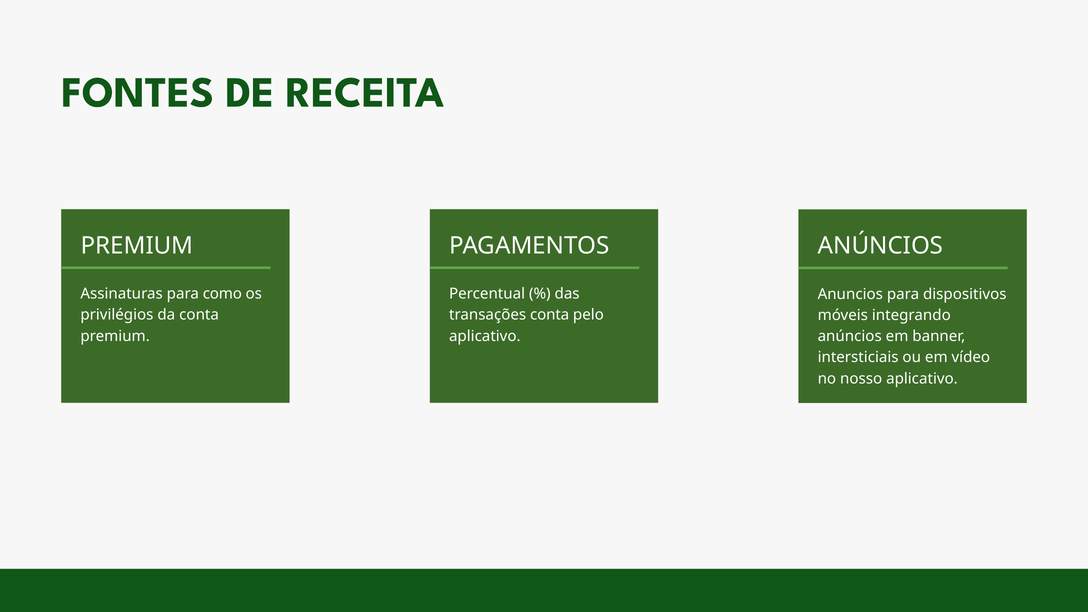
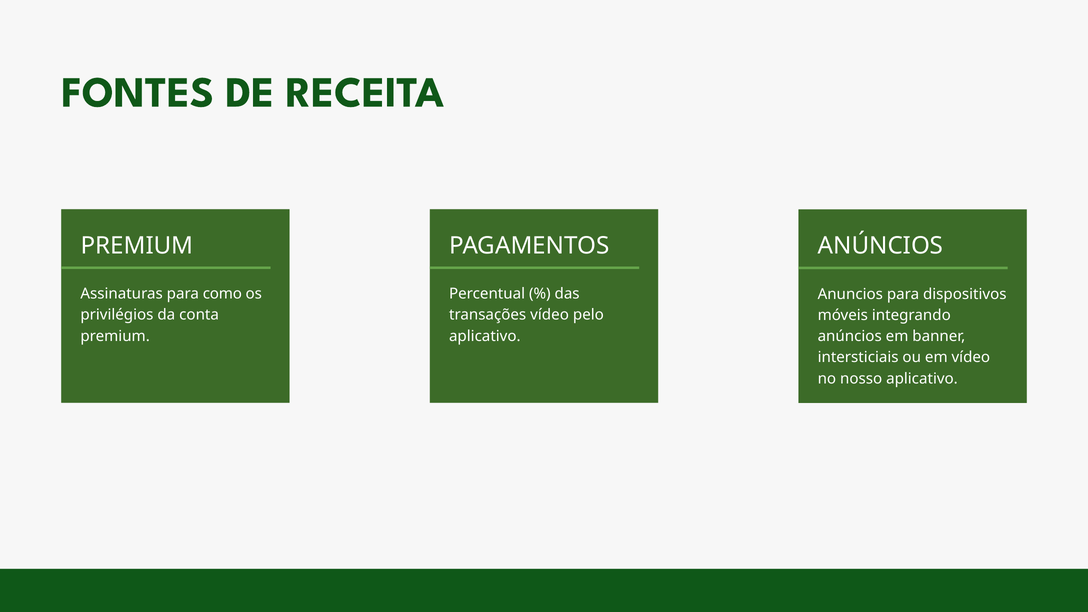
transações conta: conta -> vídeo (550, 315)
